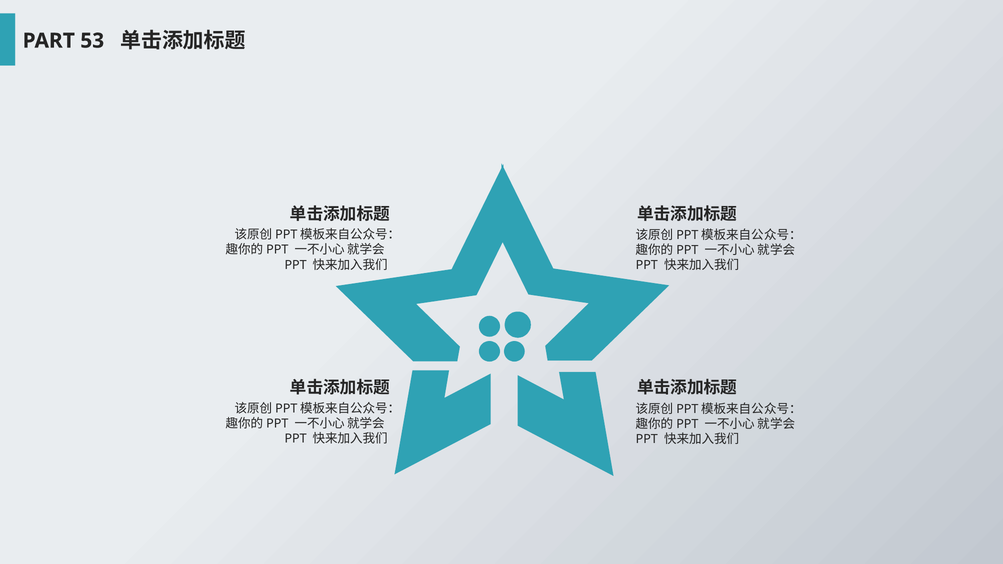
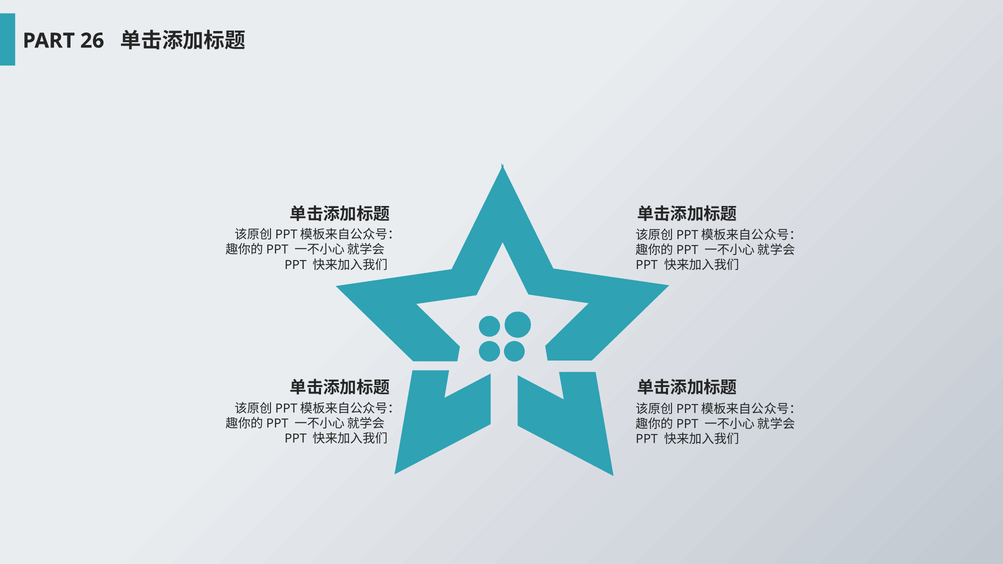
53: 53 -> 26 (92, 41)
